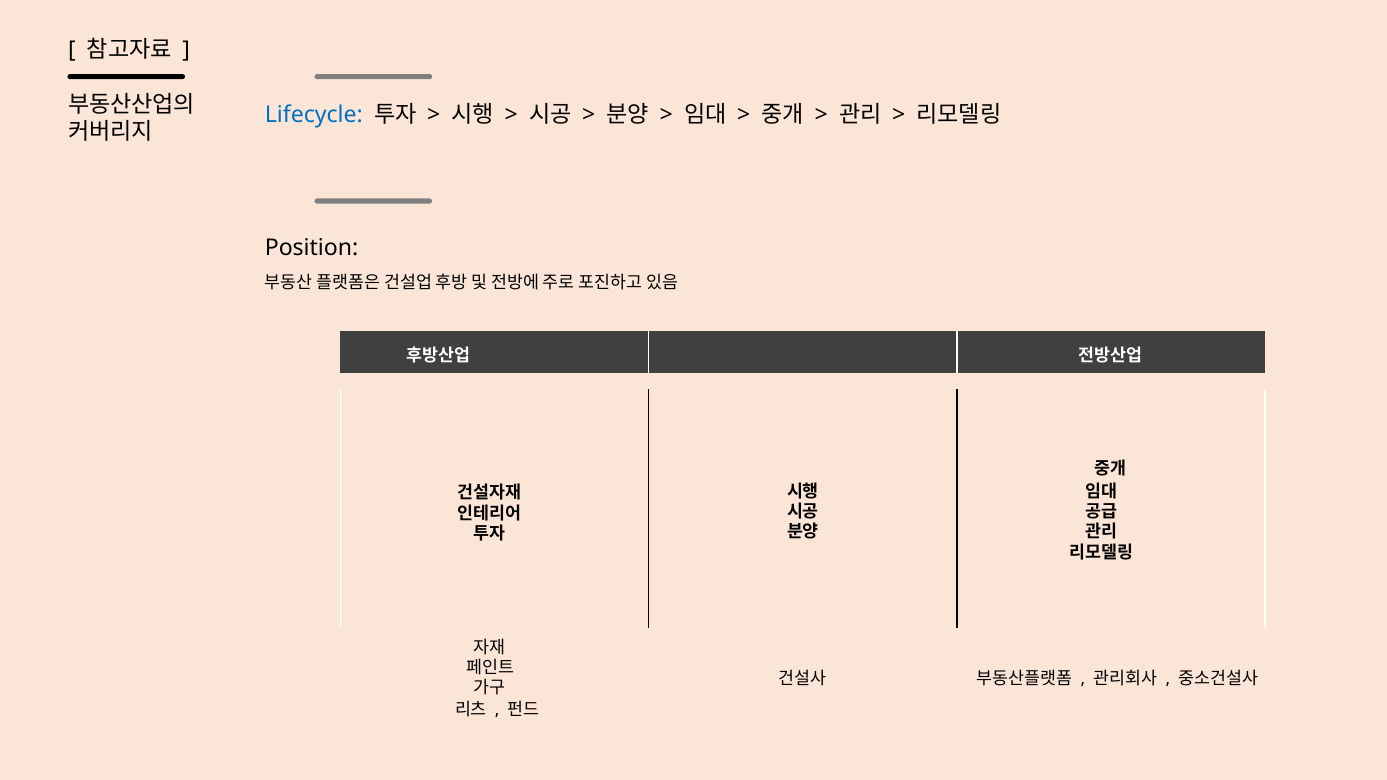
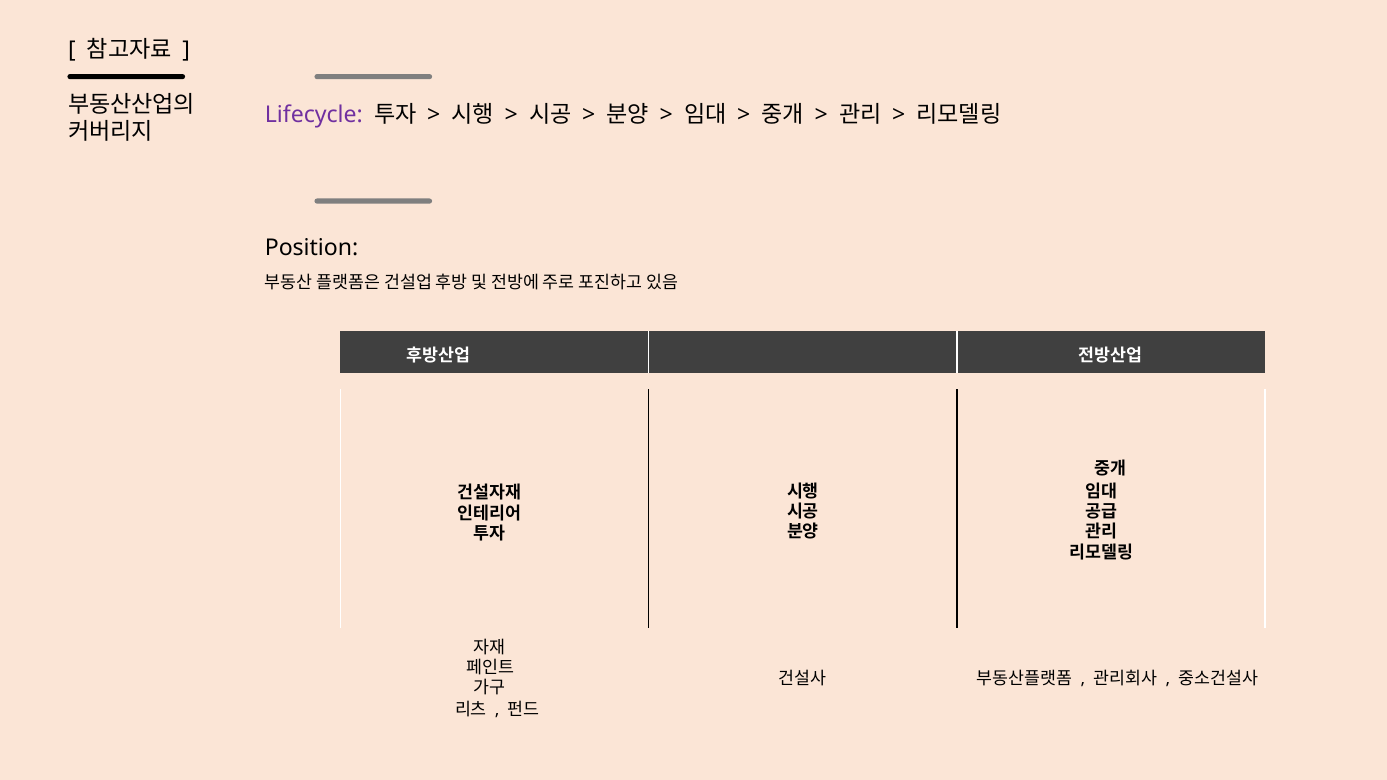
Lifecycle colour: blue -> purple (314, 115)
